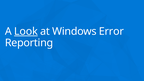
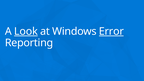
Error underline: none -> present (111, 31)
